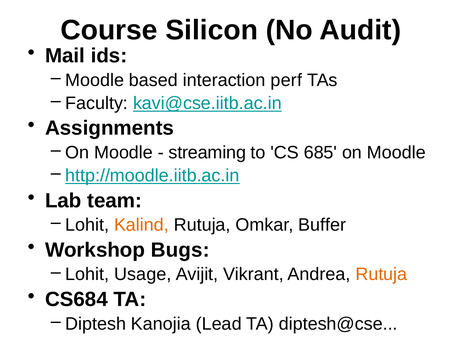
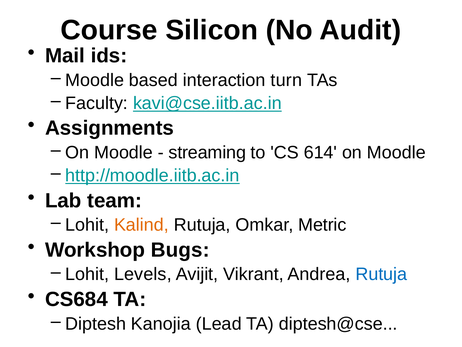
perf: perf -> turn (286, 80)
685: 685 -> 614 (320, 152)
Buffer: Buffer -> Metric (322, 225)
Usage: Usage -> Levels (143, 274)
Rutuja colour: orange -> blue (381, 274)
